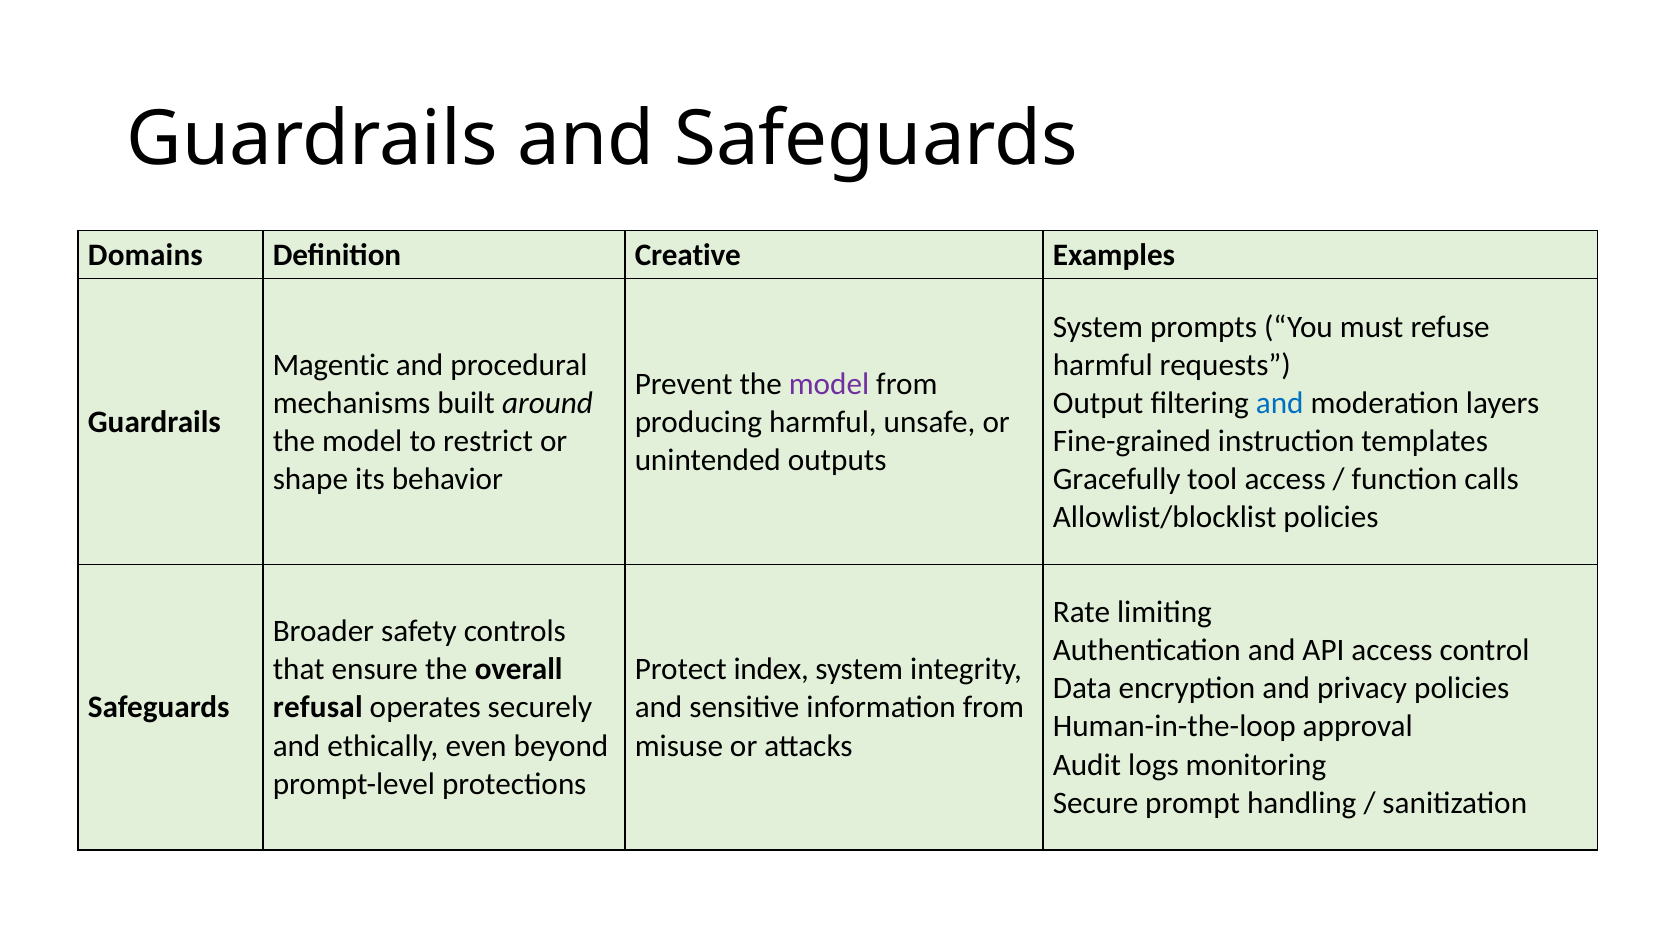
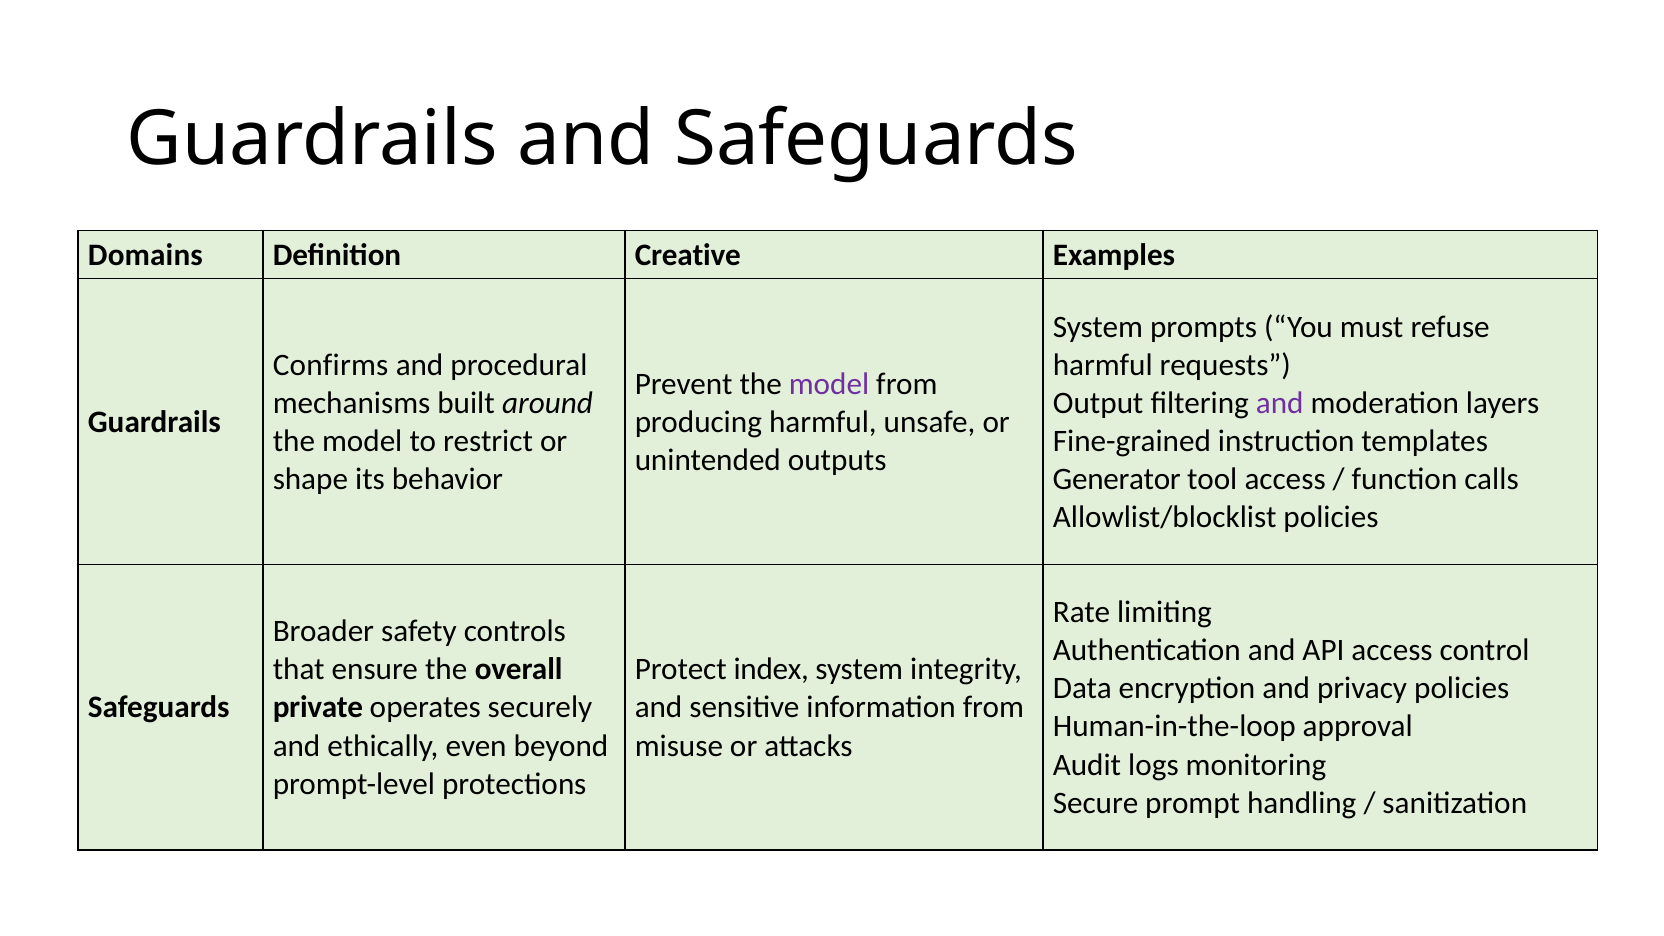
Magentic: Magentic -> Confirms (331, 365)
and colour: blue -> purple (1280, 403)
Gracefully: Gracefully -> Generator (1117, 479)
refusal: refusal -> private (318, 708)
